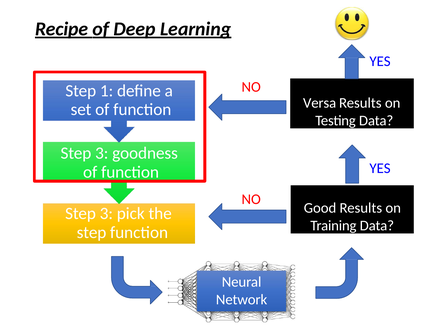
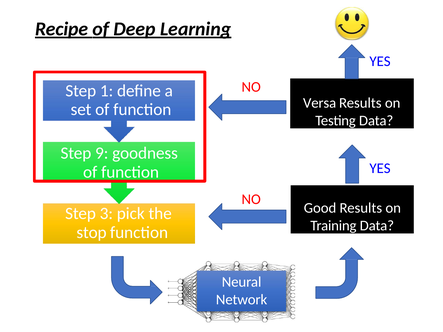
3: 3 -> 9 (102, 153)
step: step -> stop (92, 233)
